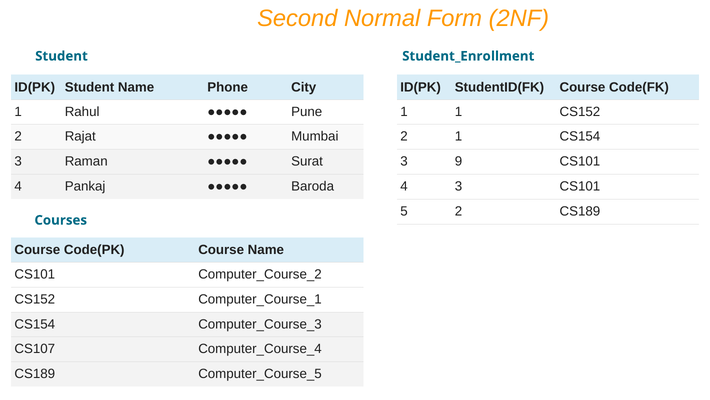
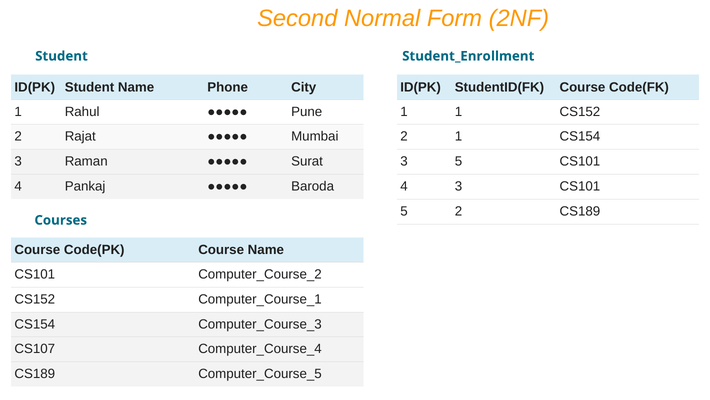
3 9: 9 -> 5 (458, 161)
